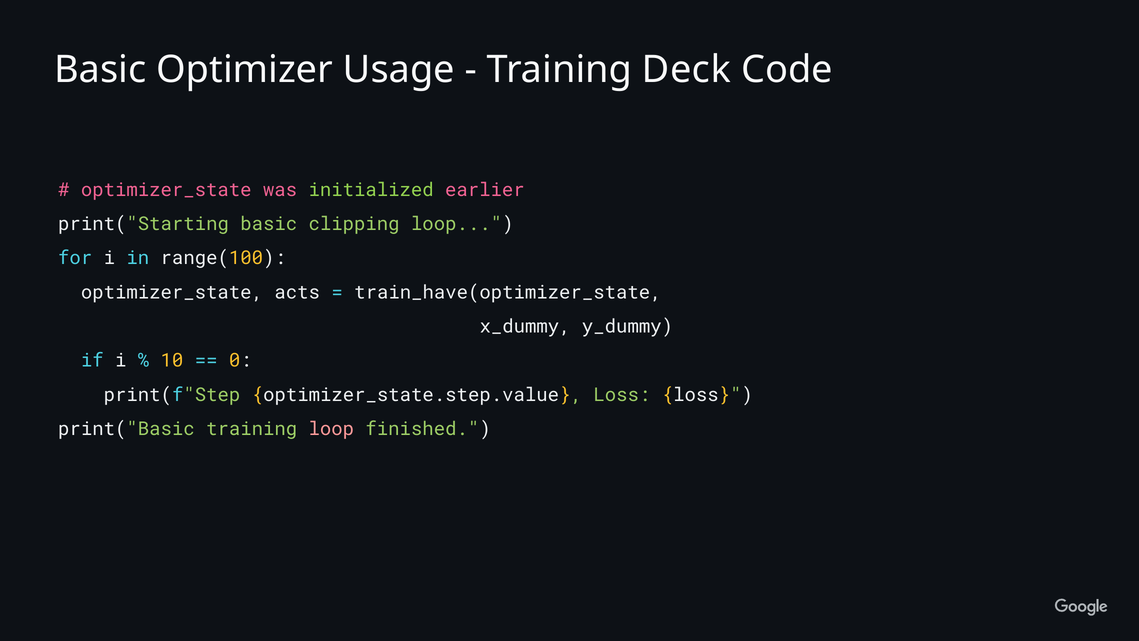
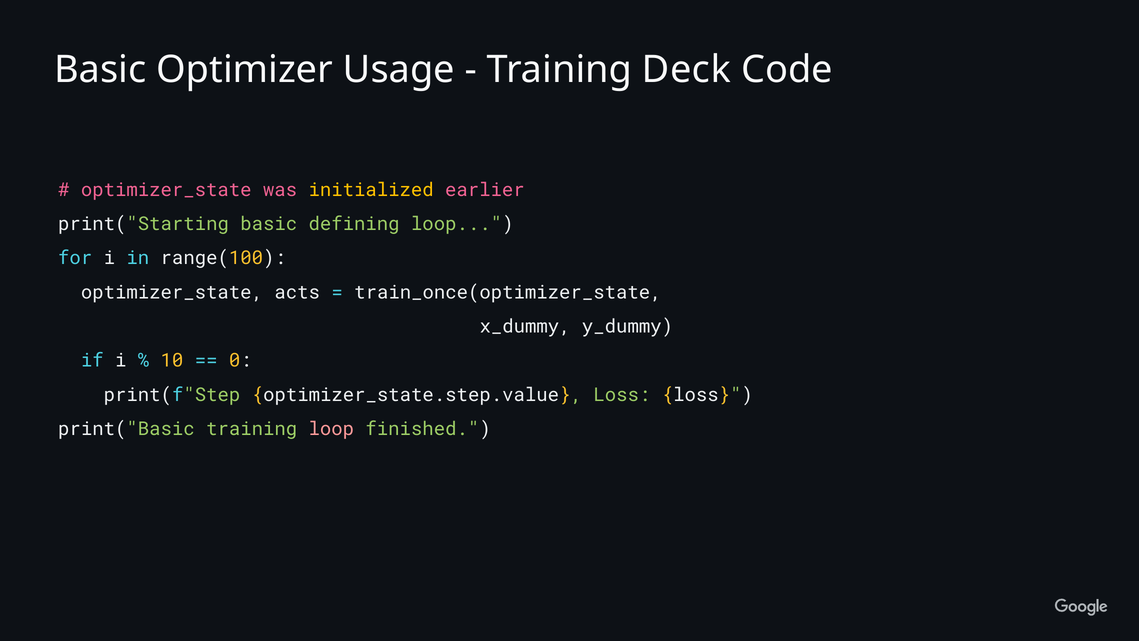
initialized colour: light green -> yellow (371, 190)
clipping: clipping -> defining (354, 224)
train_have(optimizer_state: train_have(optimizer_state -> train_once(optimizer_state (508, 292)
